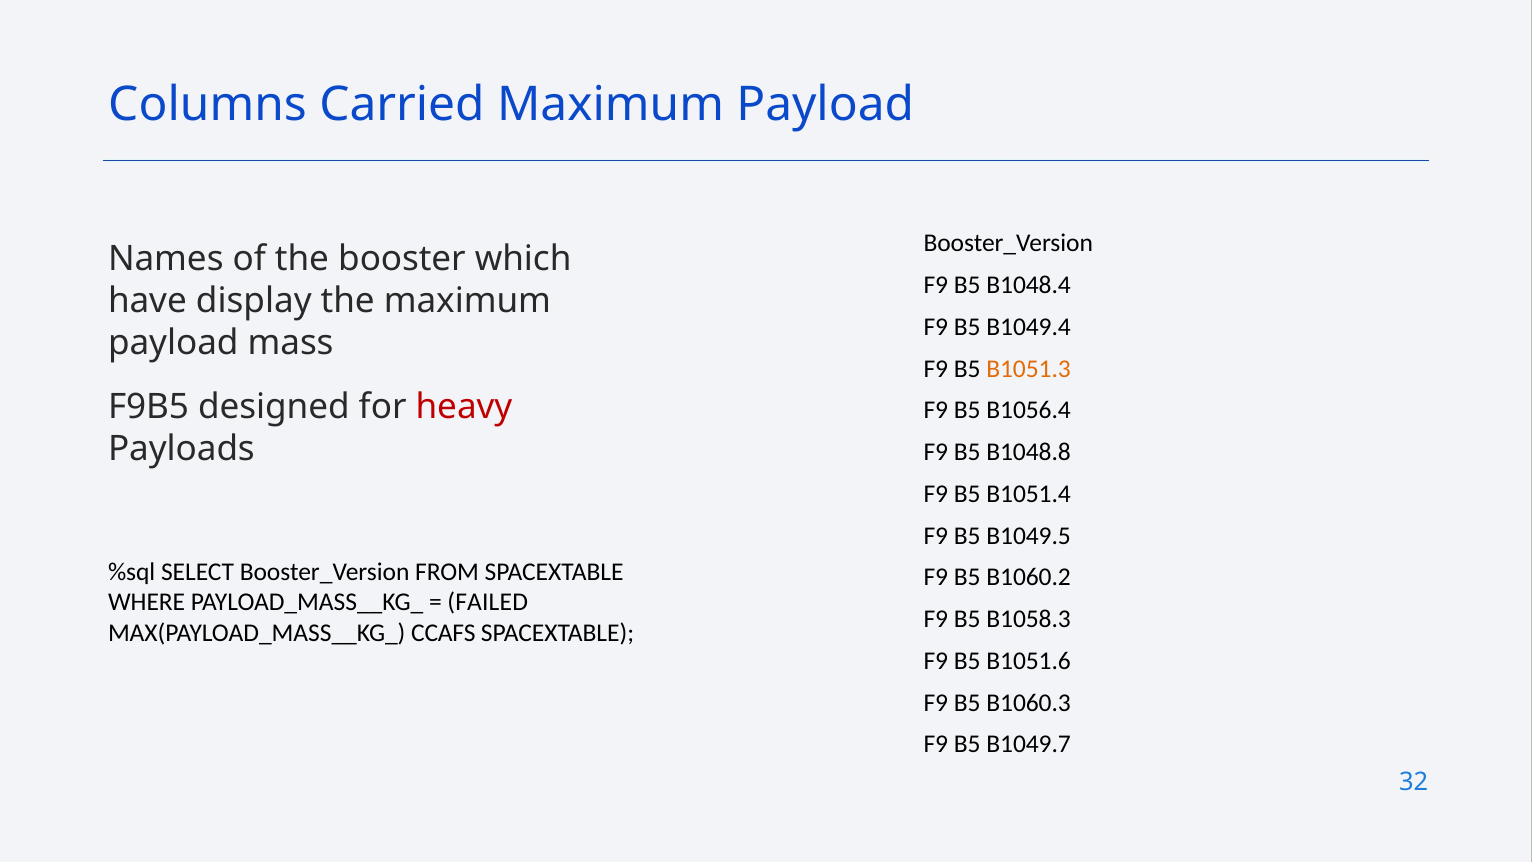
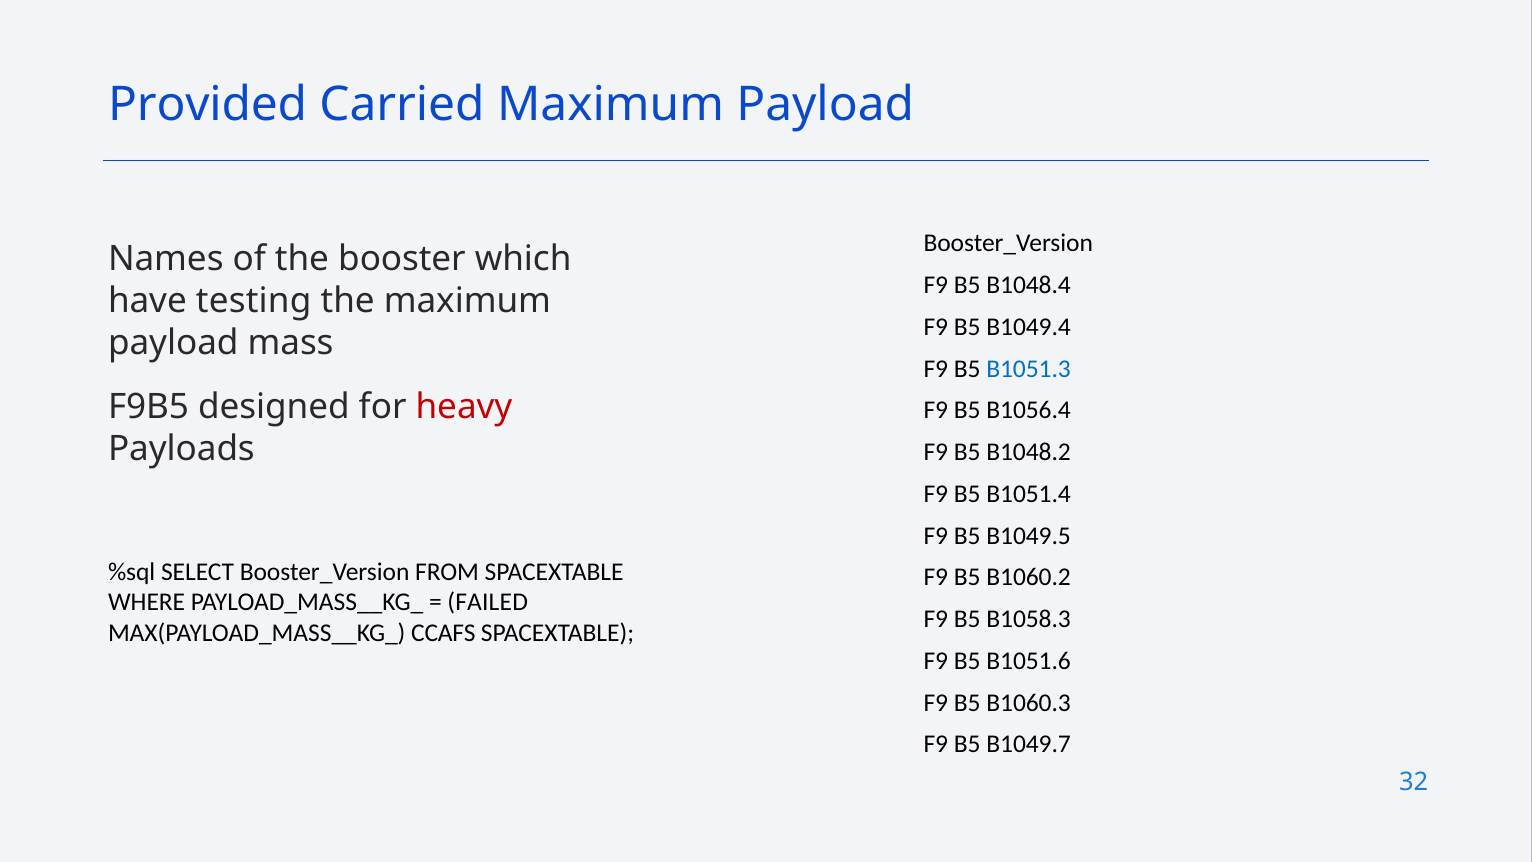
Columns: Columns -> Provided (208, 104)
display: display -> testing (254, 301)
B1051.3 colour: orange -> blue (1029, 369)
B1048.8: B1048.8 -> B1048.2 (1029, 452)
